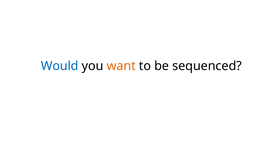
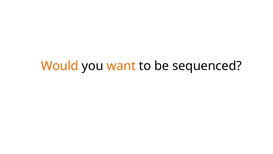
Would colour: blue -> orange (60, 66)
